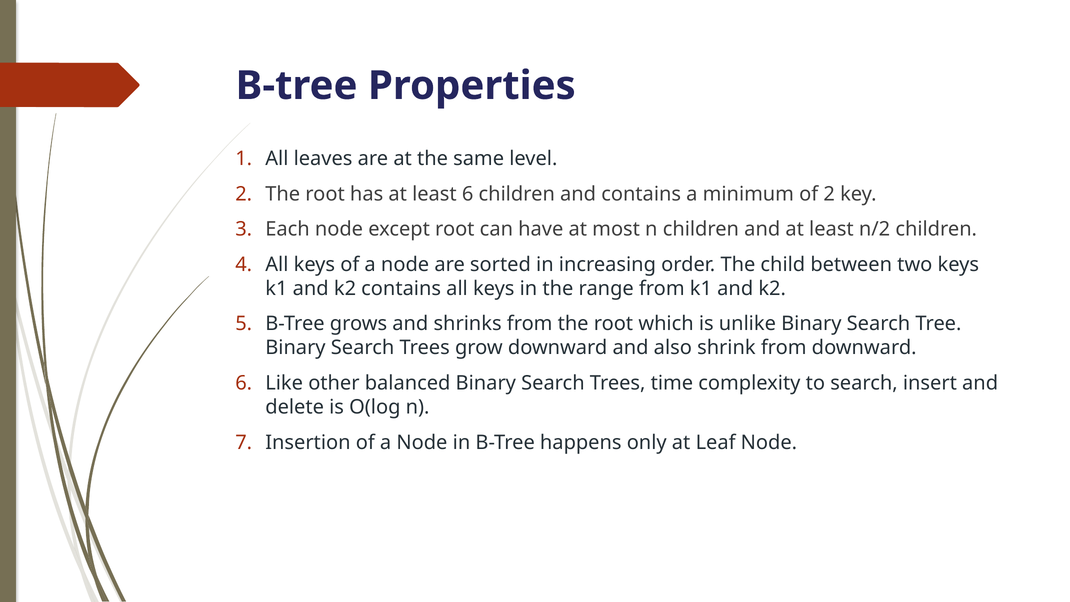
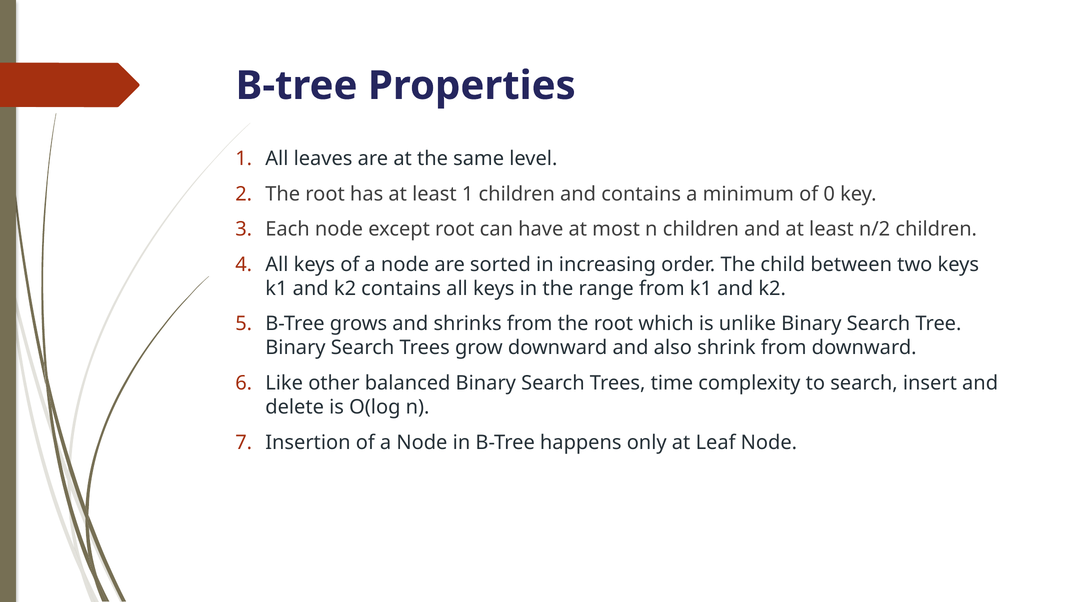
least 6: 6 -> 1 (468, 194)
of 2: 2 -> 0 (829, 194)
